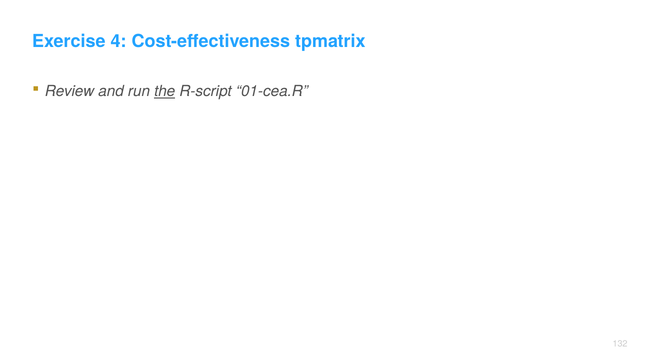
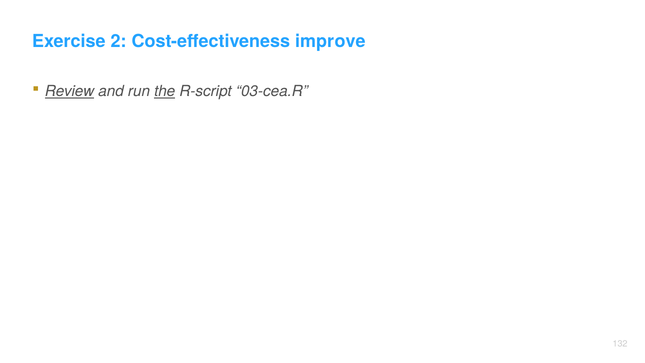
4: 4 -> 2 (119, 42)
tpmatrix: tpmatrix -> improve (330, 42)
Review underline: none -> present (70, 91)
01-cea.R: 01-cea.R -> 03-cea.R (272, 91)
